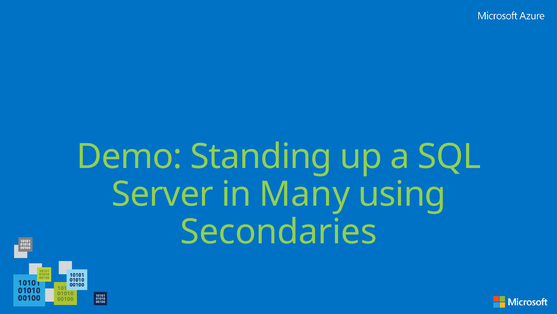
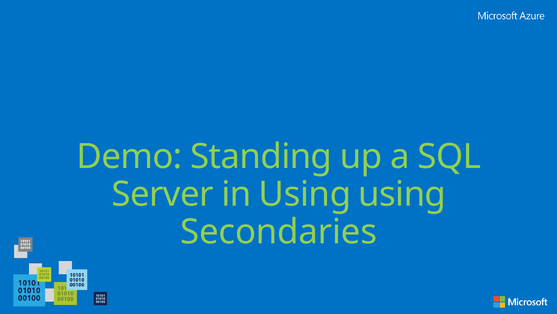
in Many: Many -> Using (305, 194)
